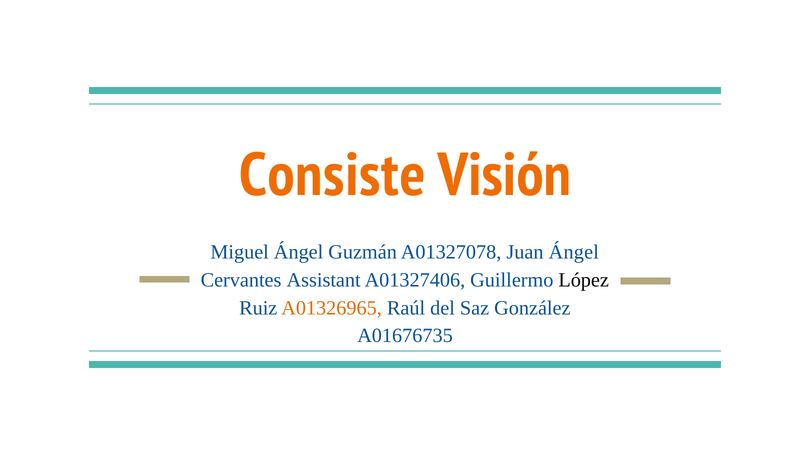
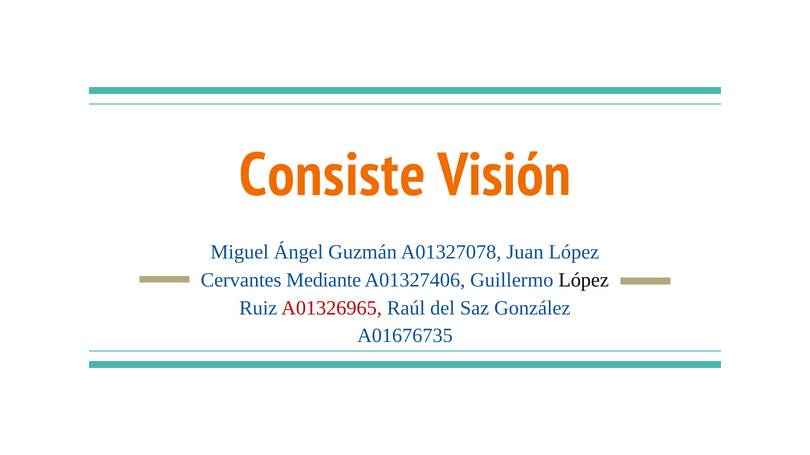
Juan Ángel: Ángel -> López (574, 252)
Assistant: Assistant -> Mediante (324, 280)
A01326965 colour: orange -> red (332, 308)
